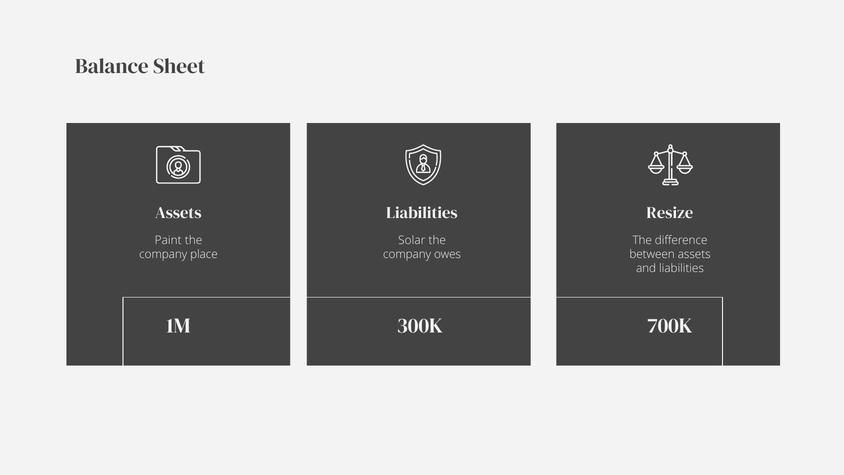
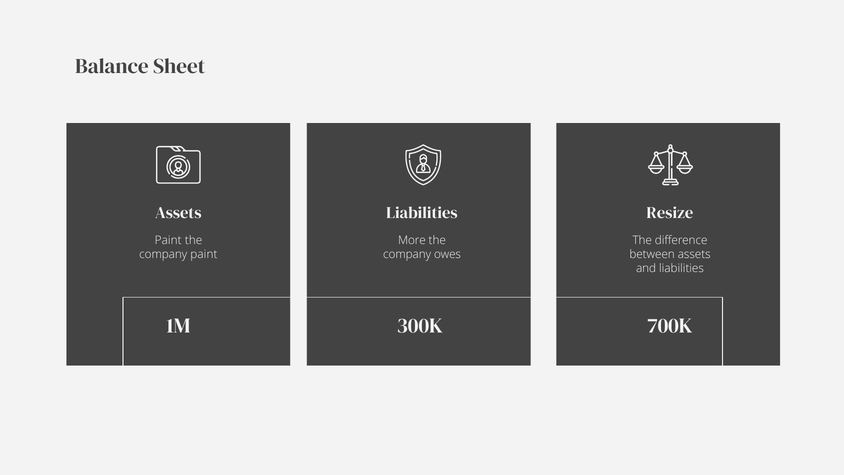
Solar: Solar -> More (412, 240)
company place: place -> paint (204, 254)
